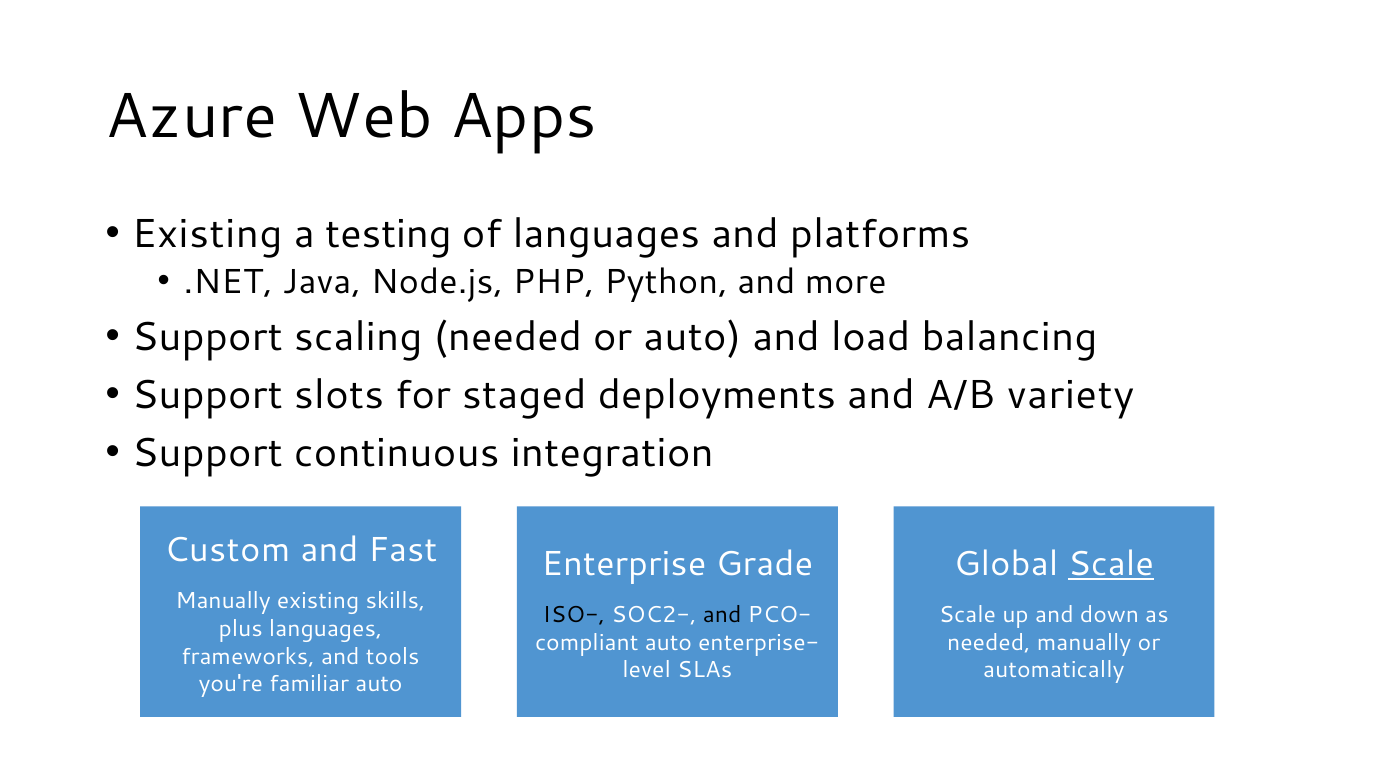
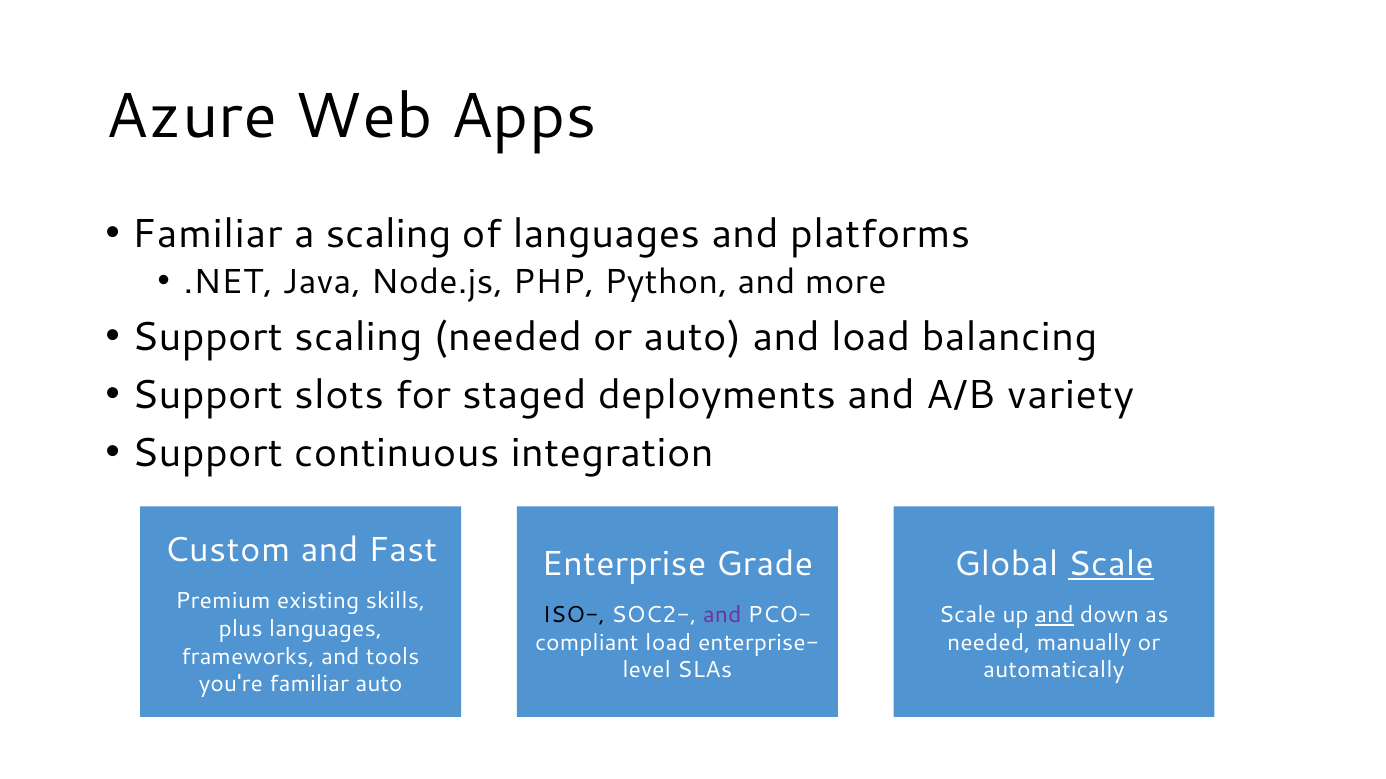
Existing: Existing -> Familiar (207, 234)
a testing: testing -> scaling (388, 234)
Manually: Manually -> Premium (223, 602)
and colour: black -> purple (722, 615)
and underline: none -> present (1054, 615)
auto: auto -> load (668, 643)
